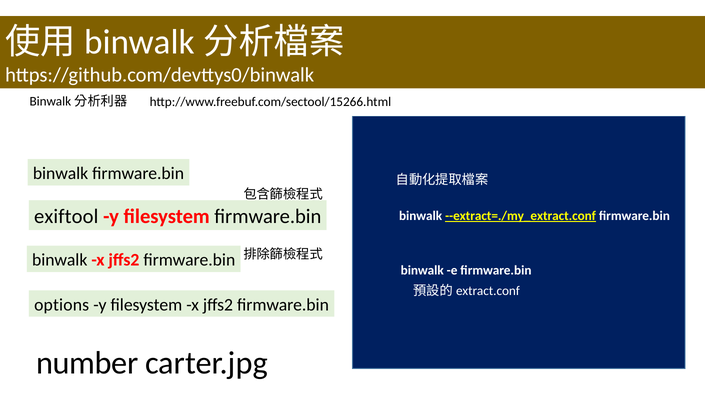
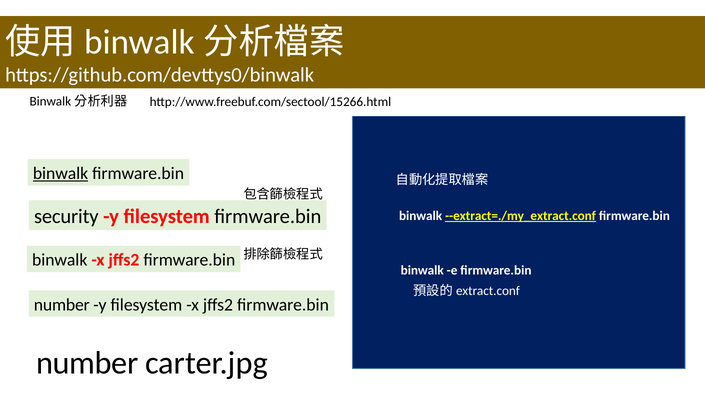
binwalk underline: none -> present (61, 173)
exiftool: exiftool -> security (66, 216)
options: options -> number (62, 304)
